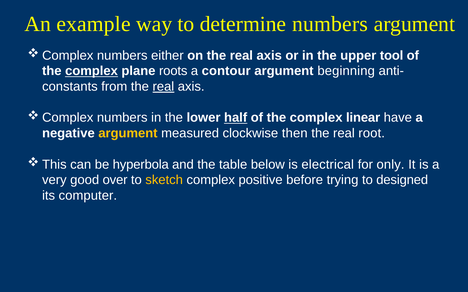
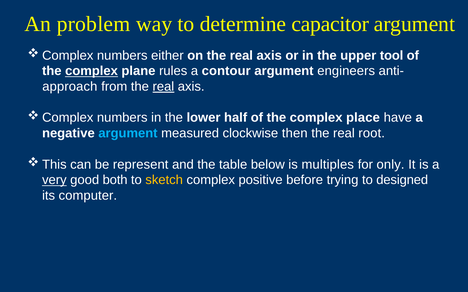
example: example -> problem (93, 24)
determine numbers: numbers -> capacitor (330, 24)
roots: roots -> rules (173, 71)
beginning: beginning -> engineers (346, 71)
constants: constants -> approach (70, 87)
half underline: present -> none (236, 118)
linear: linear -> place (363, 118)
argument colour: yellow -> light blue (128, 134)
hyperbola: hyperbola -> represent (141, 165)
electrical: electrical -> multiples (328, 165)
very underline: none -> present (54, 180)
over: over -> both (115, 180)
